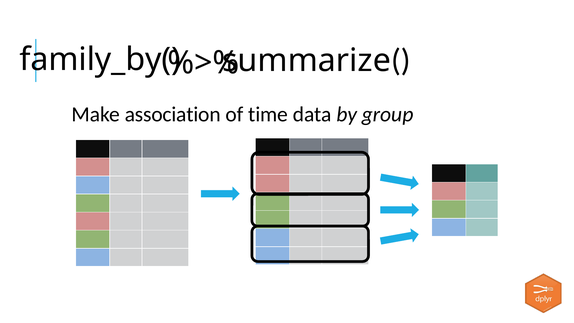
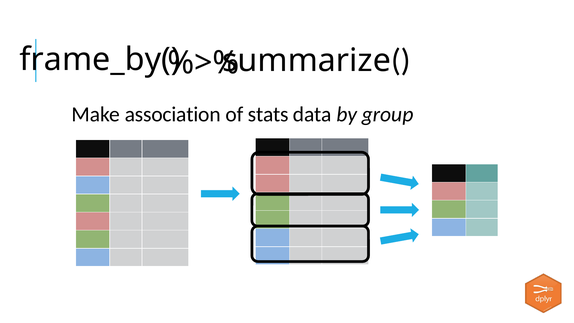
family_by(: family_by( -> frame_by( (100, 59)
time: time -> stats (268, 114)
